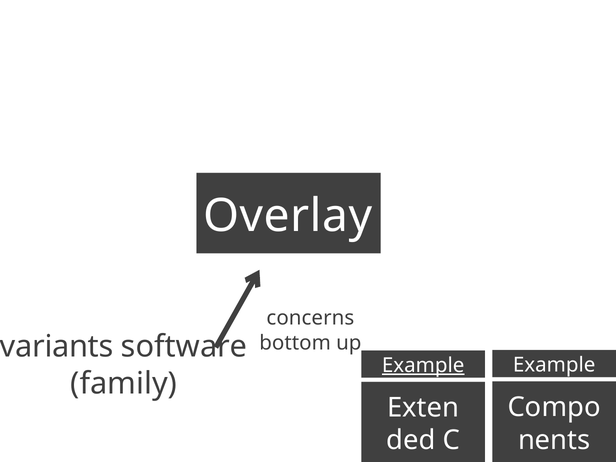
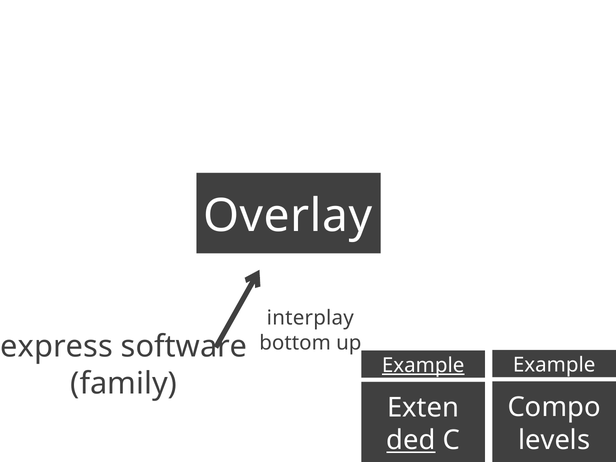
concerns: concerns -> interplay (310, 318)
variants: variants -> express (57, 347)
nents: nents -> levels (554, 440)
ded underline: none -> present (411, 440)
